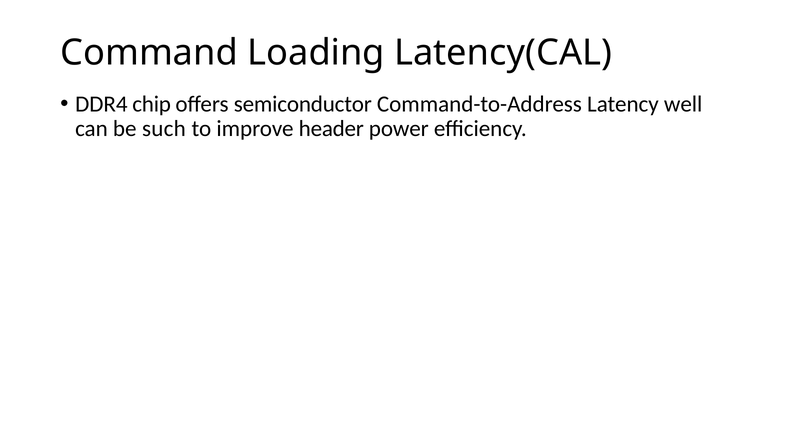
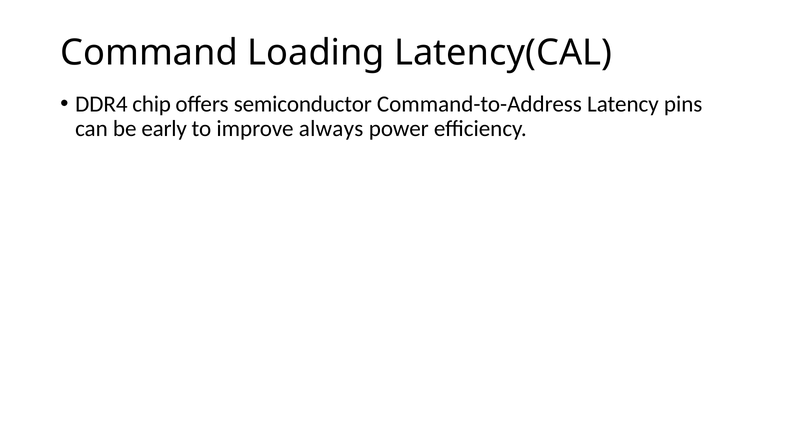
well: well -> pins (683, 104)
such: such -> early (164, 129)
header: header -> always (331, 129)
